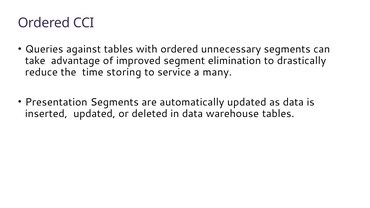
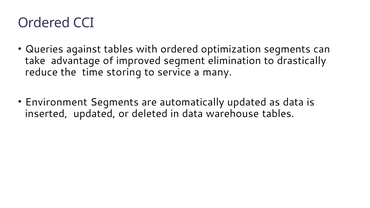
unnecessary: unnecessary -> optimization (231, 49)
Presentation: Presentation -> Environment (56, 102)
